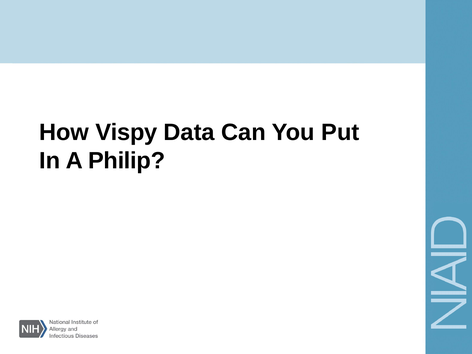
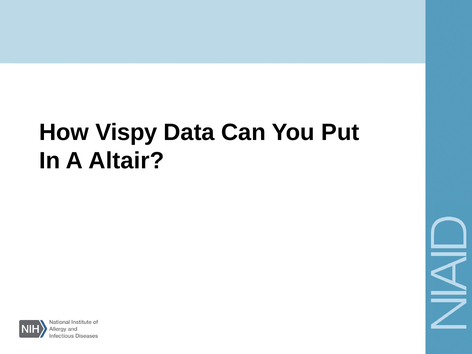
Philip: Philip -> Altair (126, 161)
